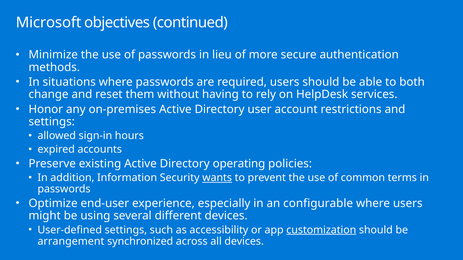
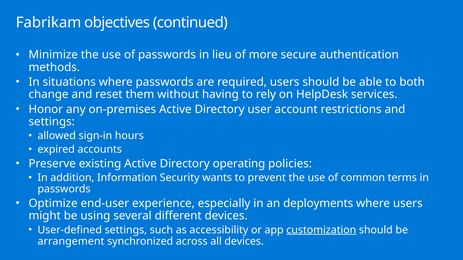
Microsoft: Microsoft -> Fabrikam (49, 22)
wants underline: present -> none (217, 178)
configurable: configurable -> deployments (318, 204)
